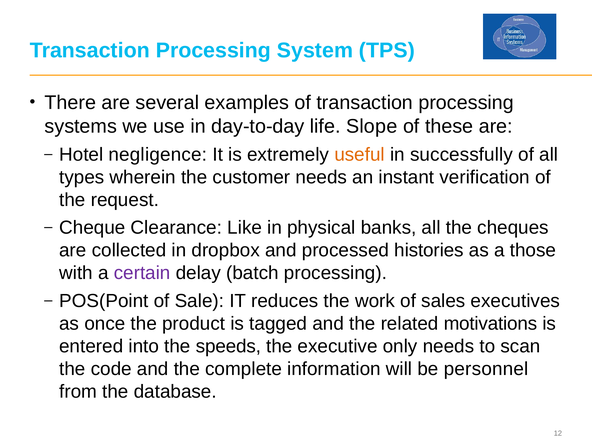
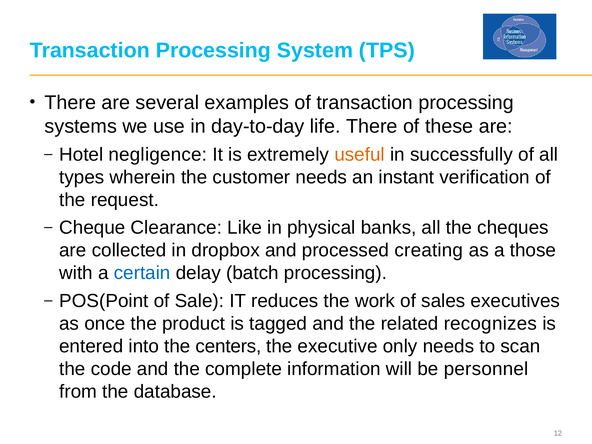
life Slope: Slope -> There (372, 126)
histories: histories -> creating (429, 250)
certain colour: purple -> blue (142, 273)
motivations: motivations -> recognizes (490, 324)
speeds: speeds -> centers (228, 346)
